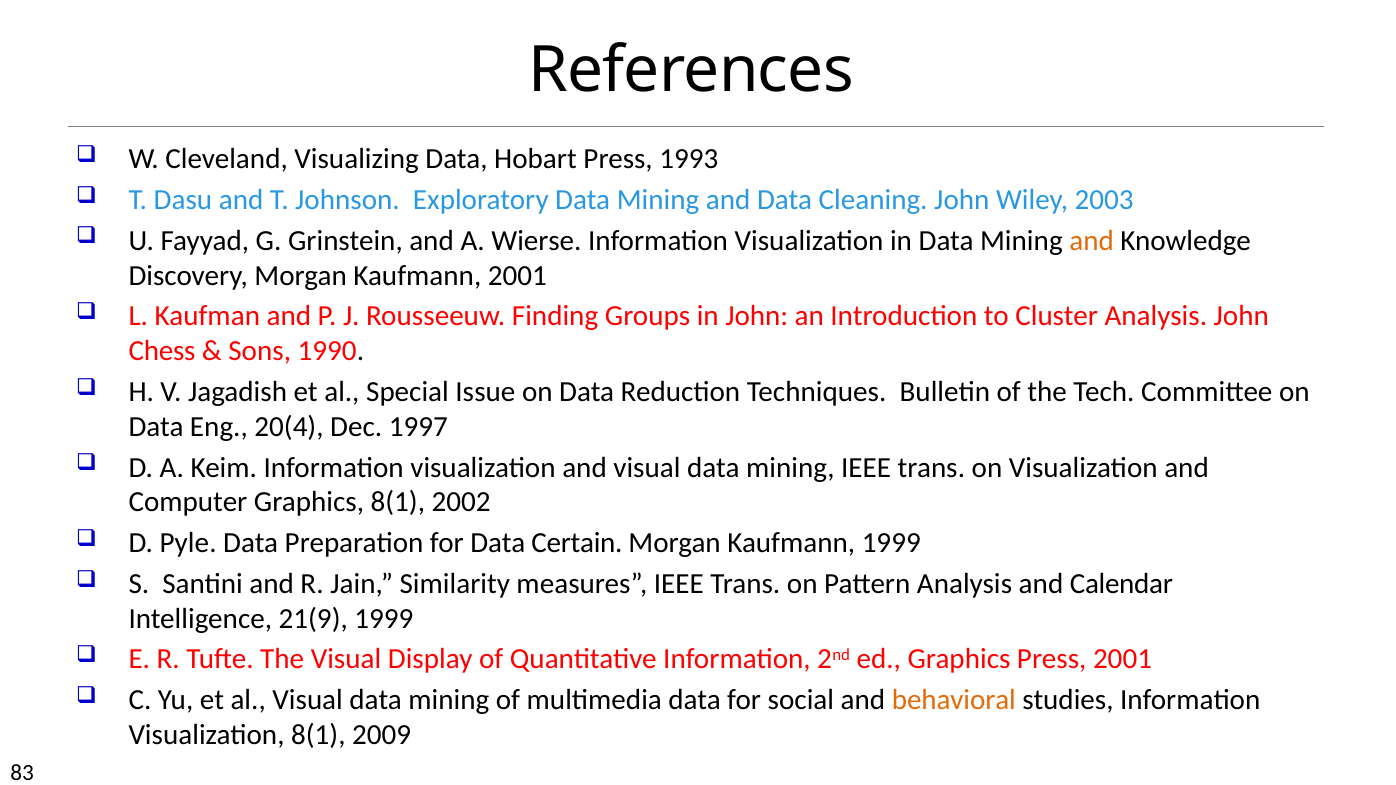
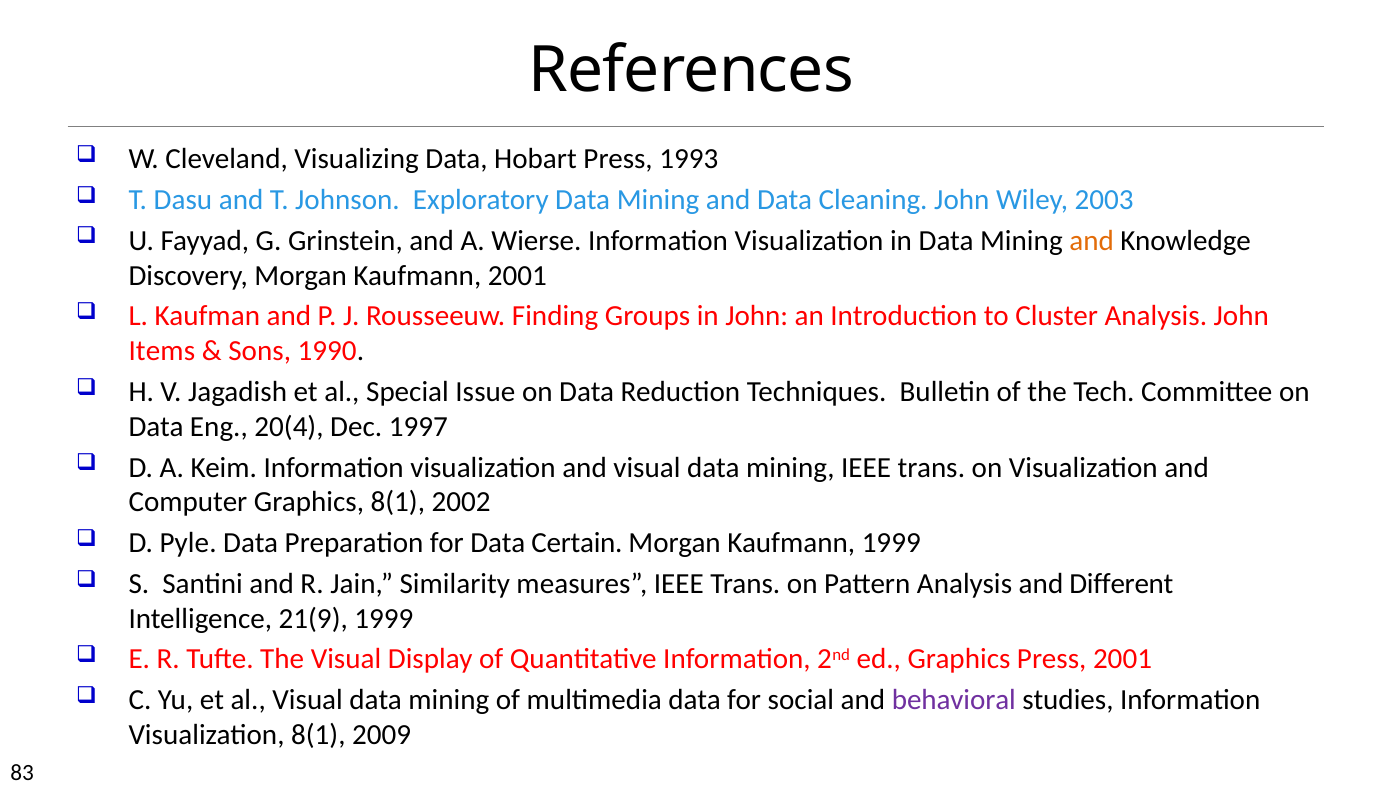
Chess: Chess -> Items (162, 351)
Calendar: Calendar -> Different (1121, 584)
behavioral colour: orange -> purple (954, 700)
